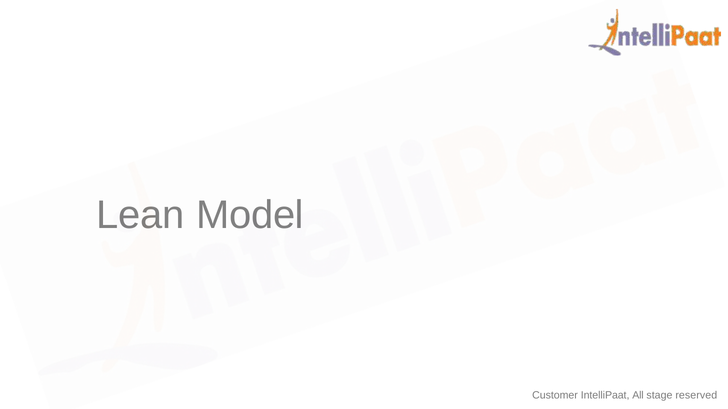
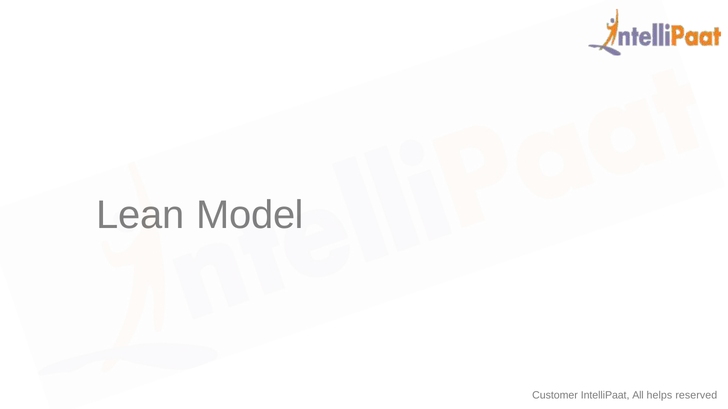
stage: stage -> helps (659, 396)
